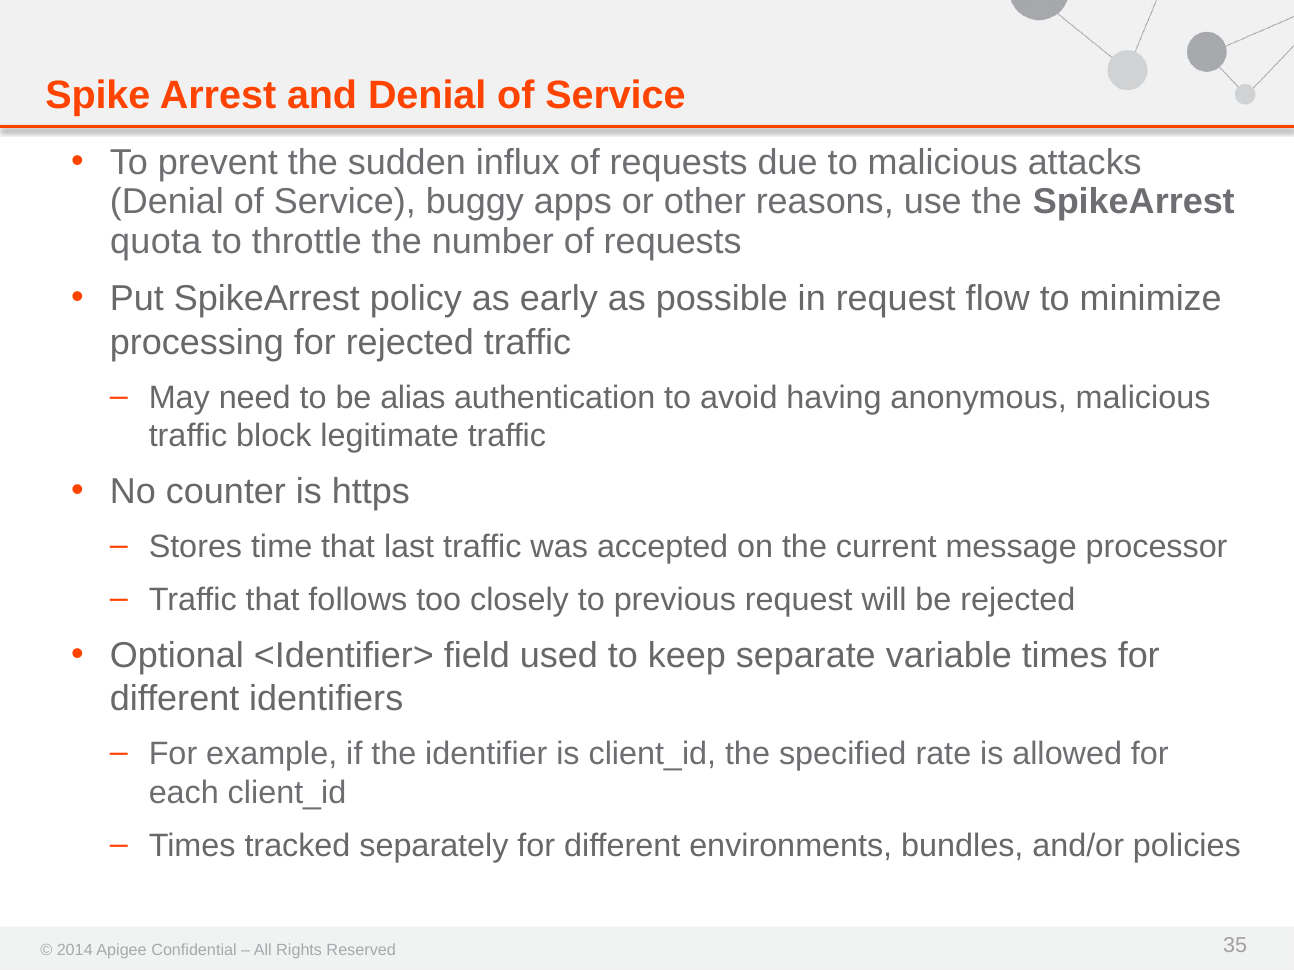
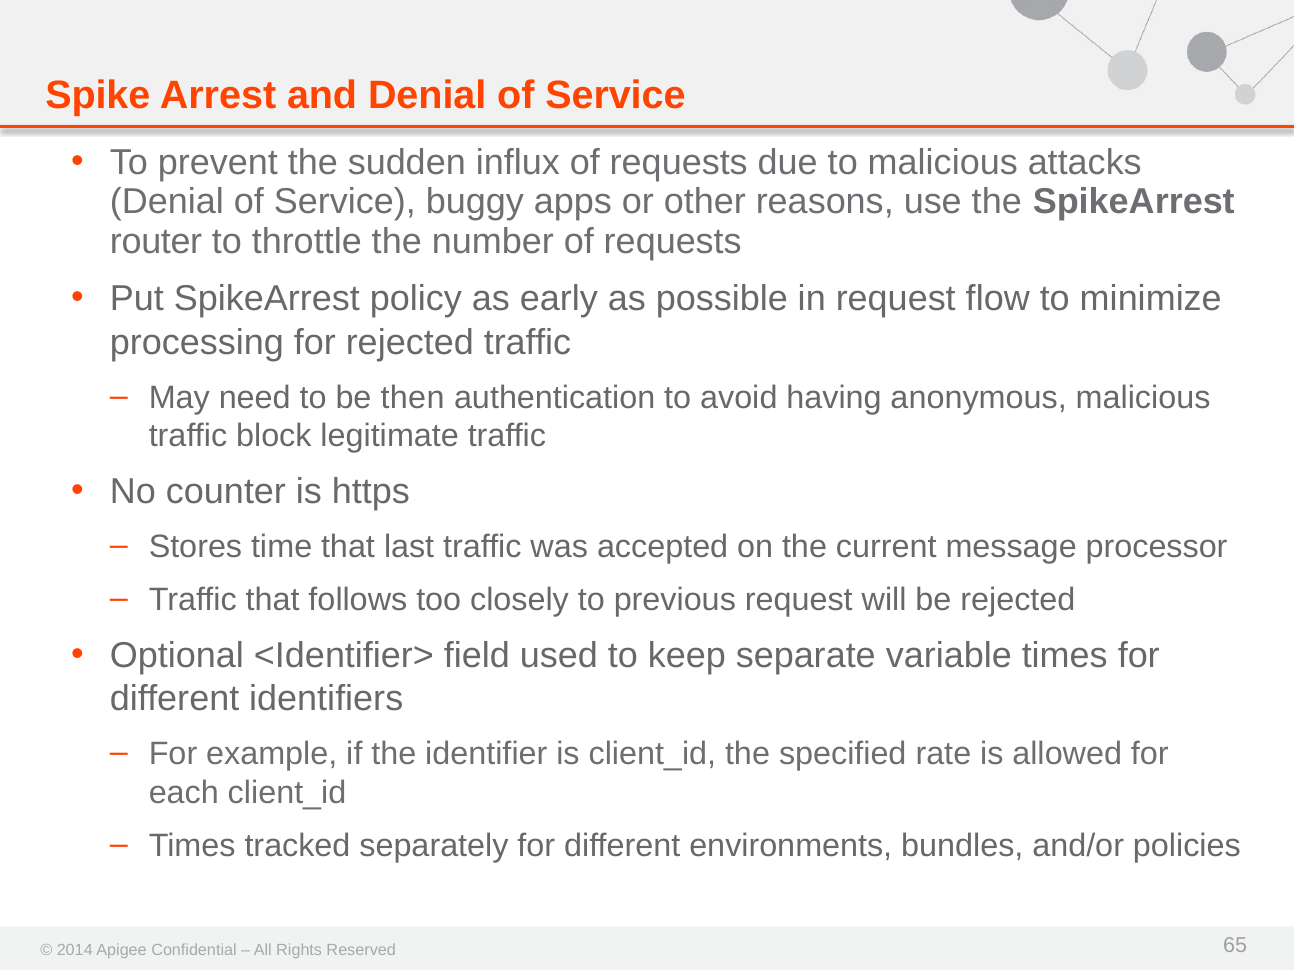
quota: quota -> router (156, 242)
alias: alias -> then (413, 398)
35: 35 -> 65 (1235, 946)
